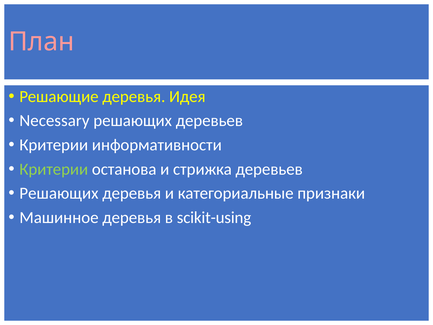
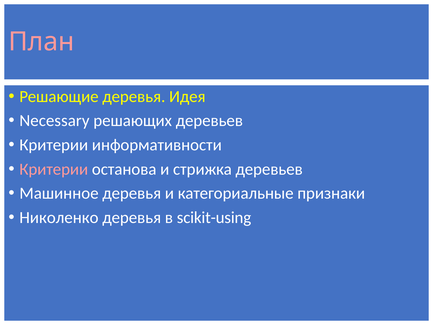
Критерии colour: light green -> pink (54, 169)
Решающих: Решающих -> Машинное (59, 193)
Машинное: Машинное -> Николенко (59, 217)
